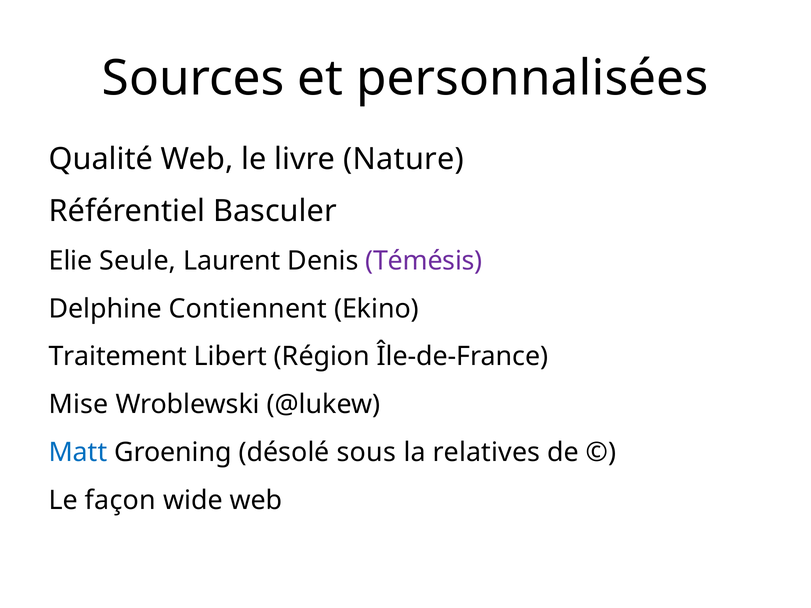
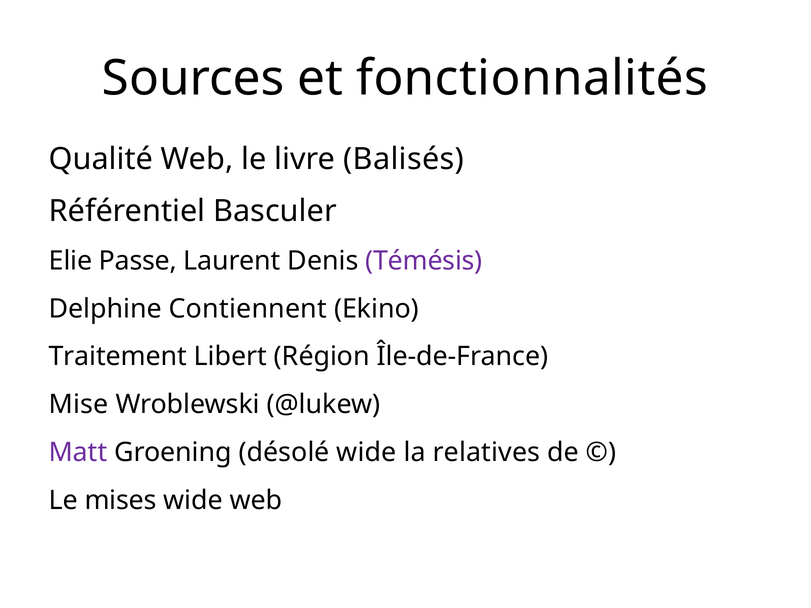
personnalisées: personnalisées -> fonctionnalités (532, 79)
Nature: Nature -> Balisés (404, 159)
Seule: Seule -> Passe (138, 261)
Matt colour: blue -> purple (78, 452)
désolé sous: sous -> wide (367, 452)
façon: façon -> mises (121, 500)
